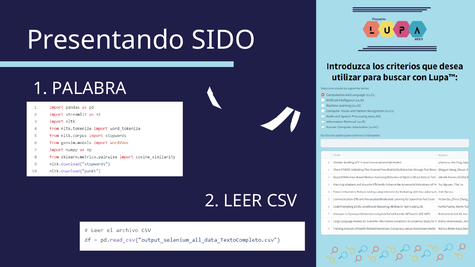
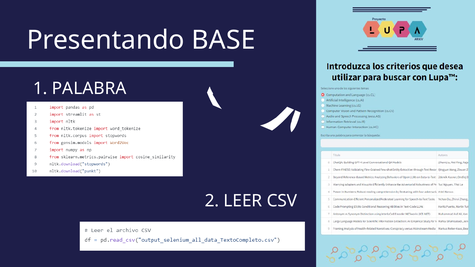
SIDO: SIDO -> BASE (223, 40)
